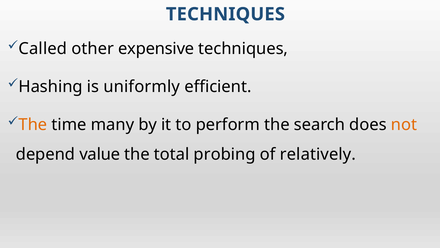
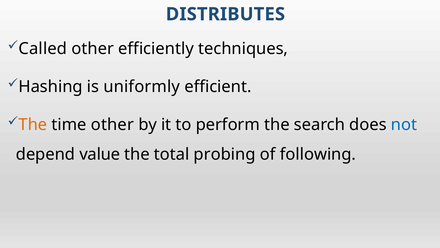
TECHNIQUES: TECHNIQUES -> DISTRIBUTES (225, 14)
expensive: expensive -> efficiently (156, 48)
time many: many -> other (112, 124)
not colour: orange -> blue (404, 124)
relatively: relatively -> following (318, 154)
